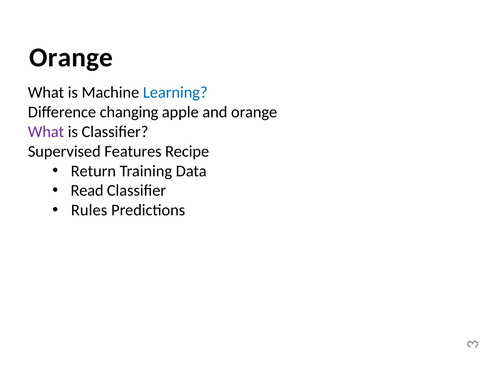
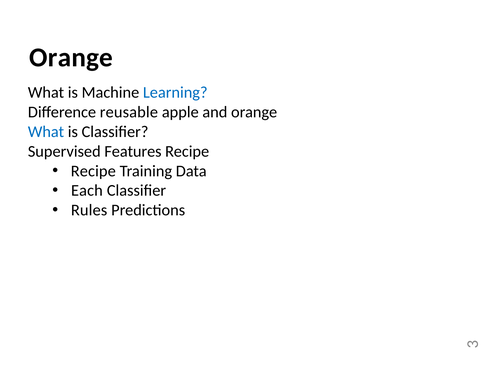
changing: changing -> reusable (129, 112)
What colour: purple -> blue (46, 132)
Return: Return -> Recipe (93, 171)
Read: Read -> Each (87, 190)
